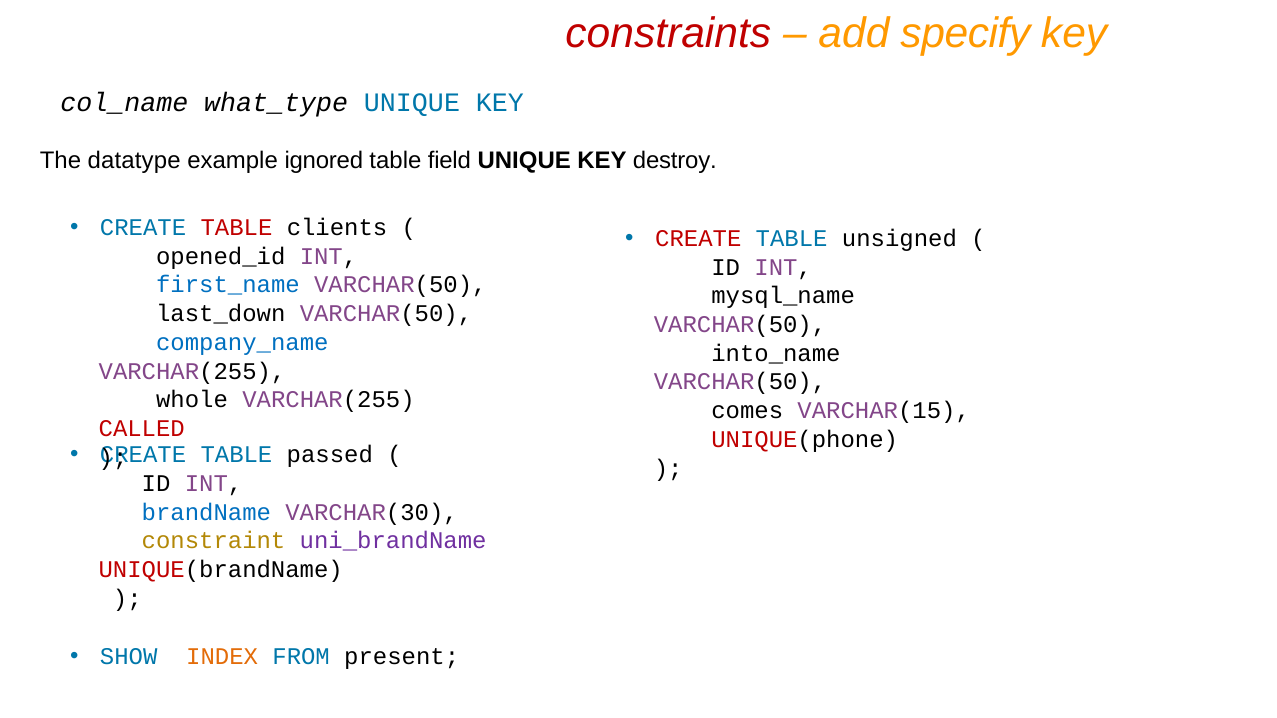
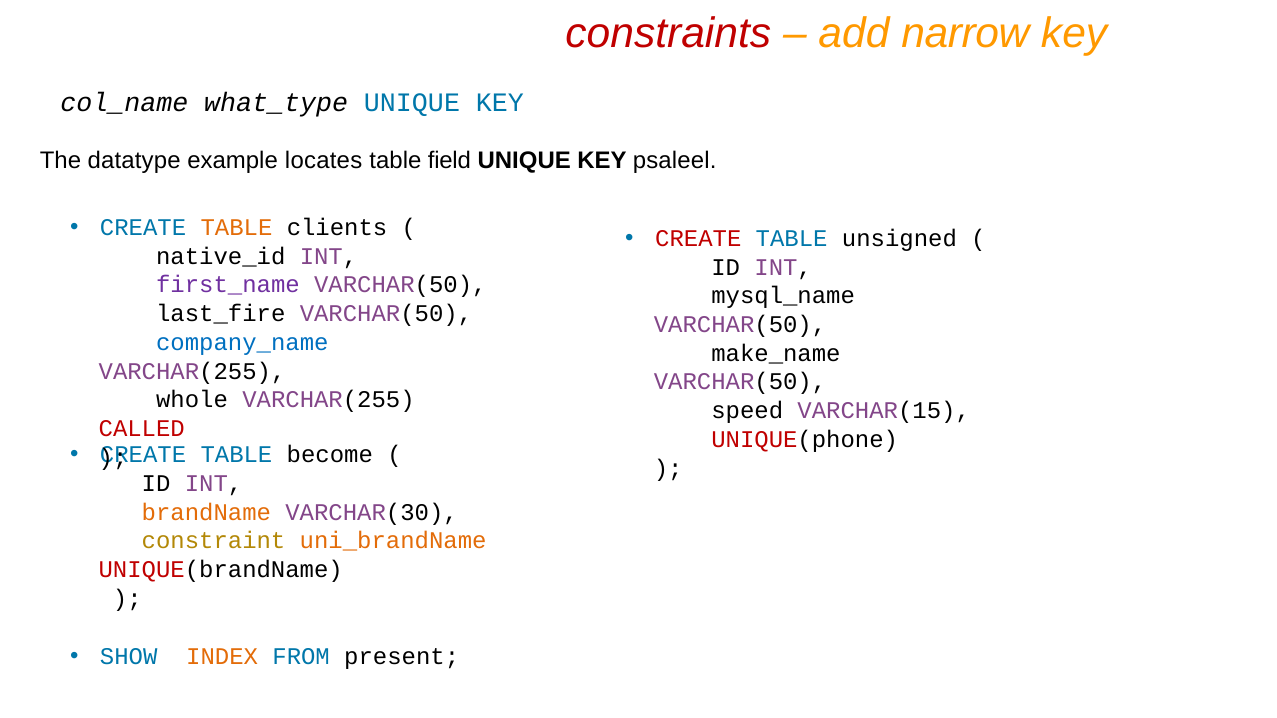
specify: specify -> narrow (965, 33)
ignored: ignored -> locates (324, 161)
destroy: destroy -> psaleel (675, 161)
TABLE colour: red -> orange (236, 228)
opened_id: opened_id -> native_id (221, 256)
first_name colour: blue -> purple (228, 285)
last_down: last_down -> last_fire (221, 314)
into_name: into_name -> make_name (776, 353)
comes: comes -> speed (747, 411)
passed: passed -> become (330, 455)
brandName colour: blue -> orange (206, 512)
uni_brandName colour: purple -> orange (393, 541)
